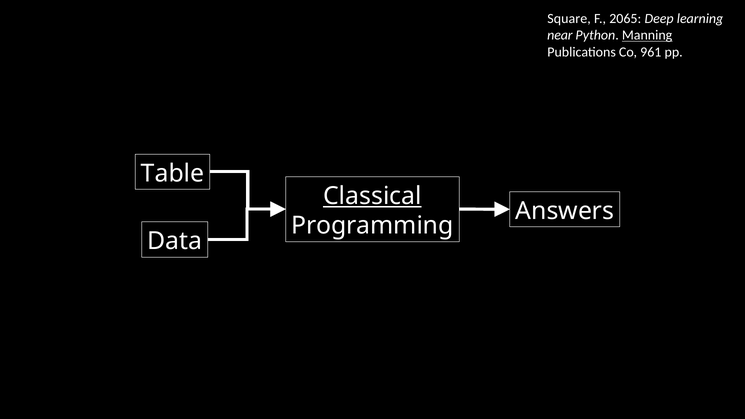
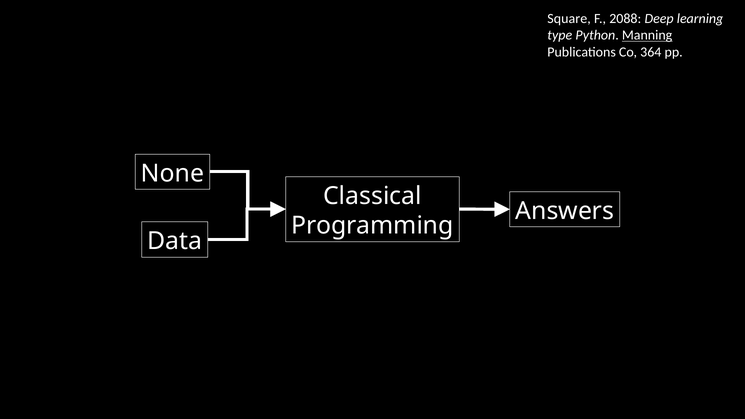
2065: 2065 -> 2088 (625, 18)
near: near -> type (560, 35)
961: 961 -> 364 (651, 52)
Table: Table -> None (173, 173)
Classical underline: present -> none (372, 196)
